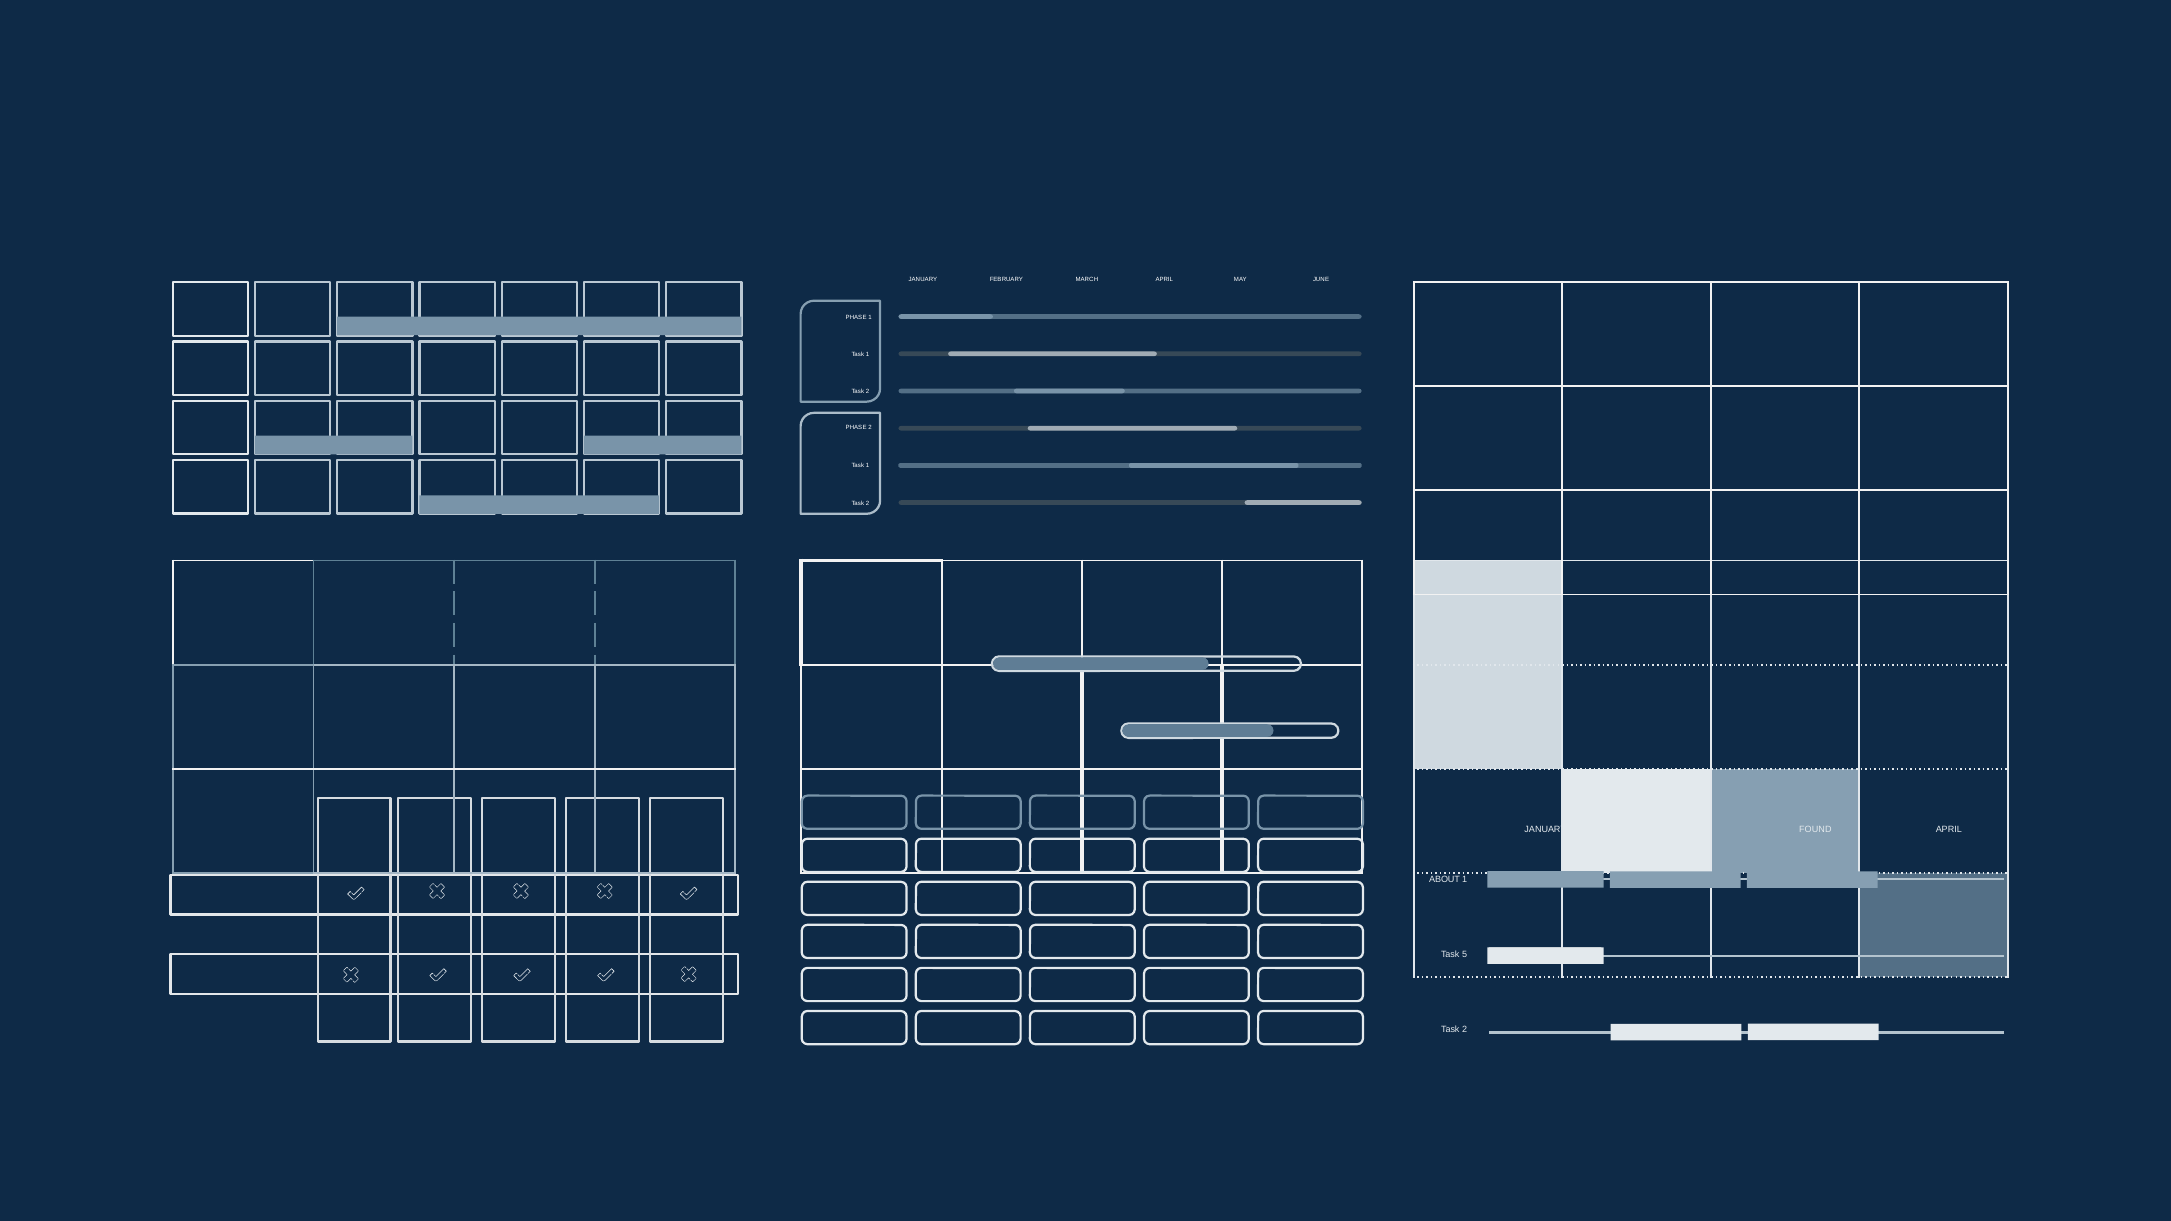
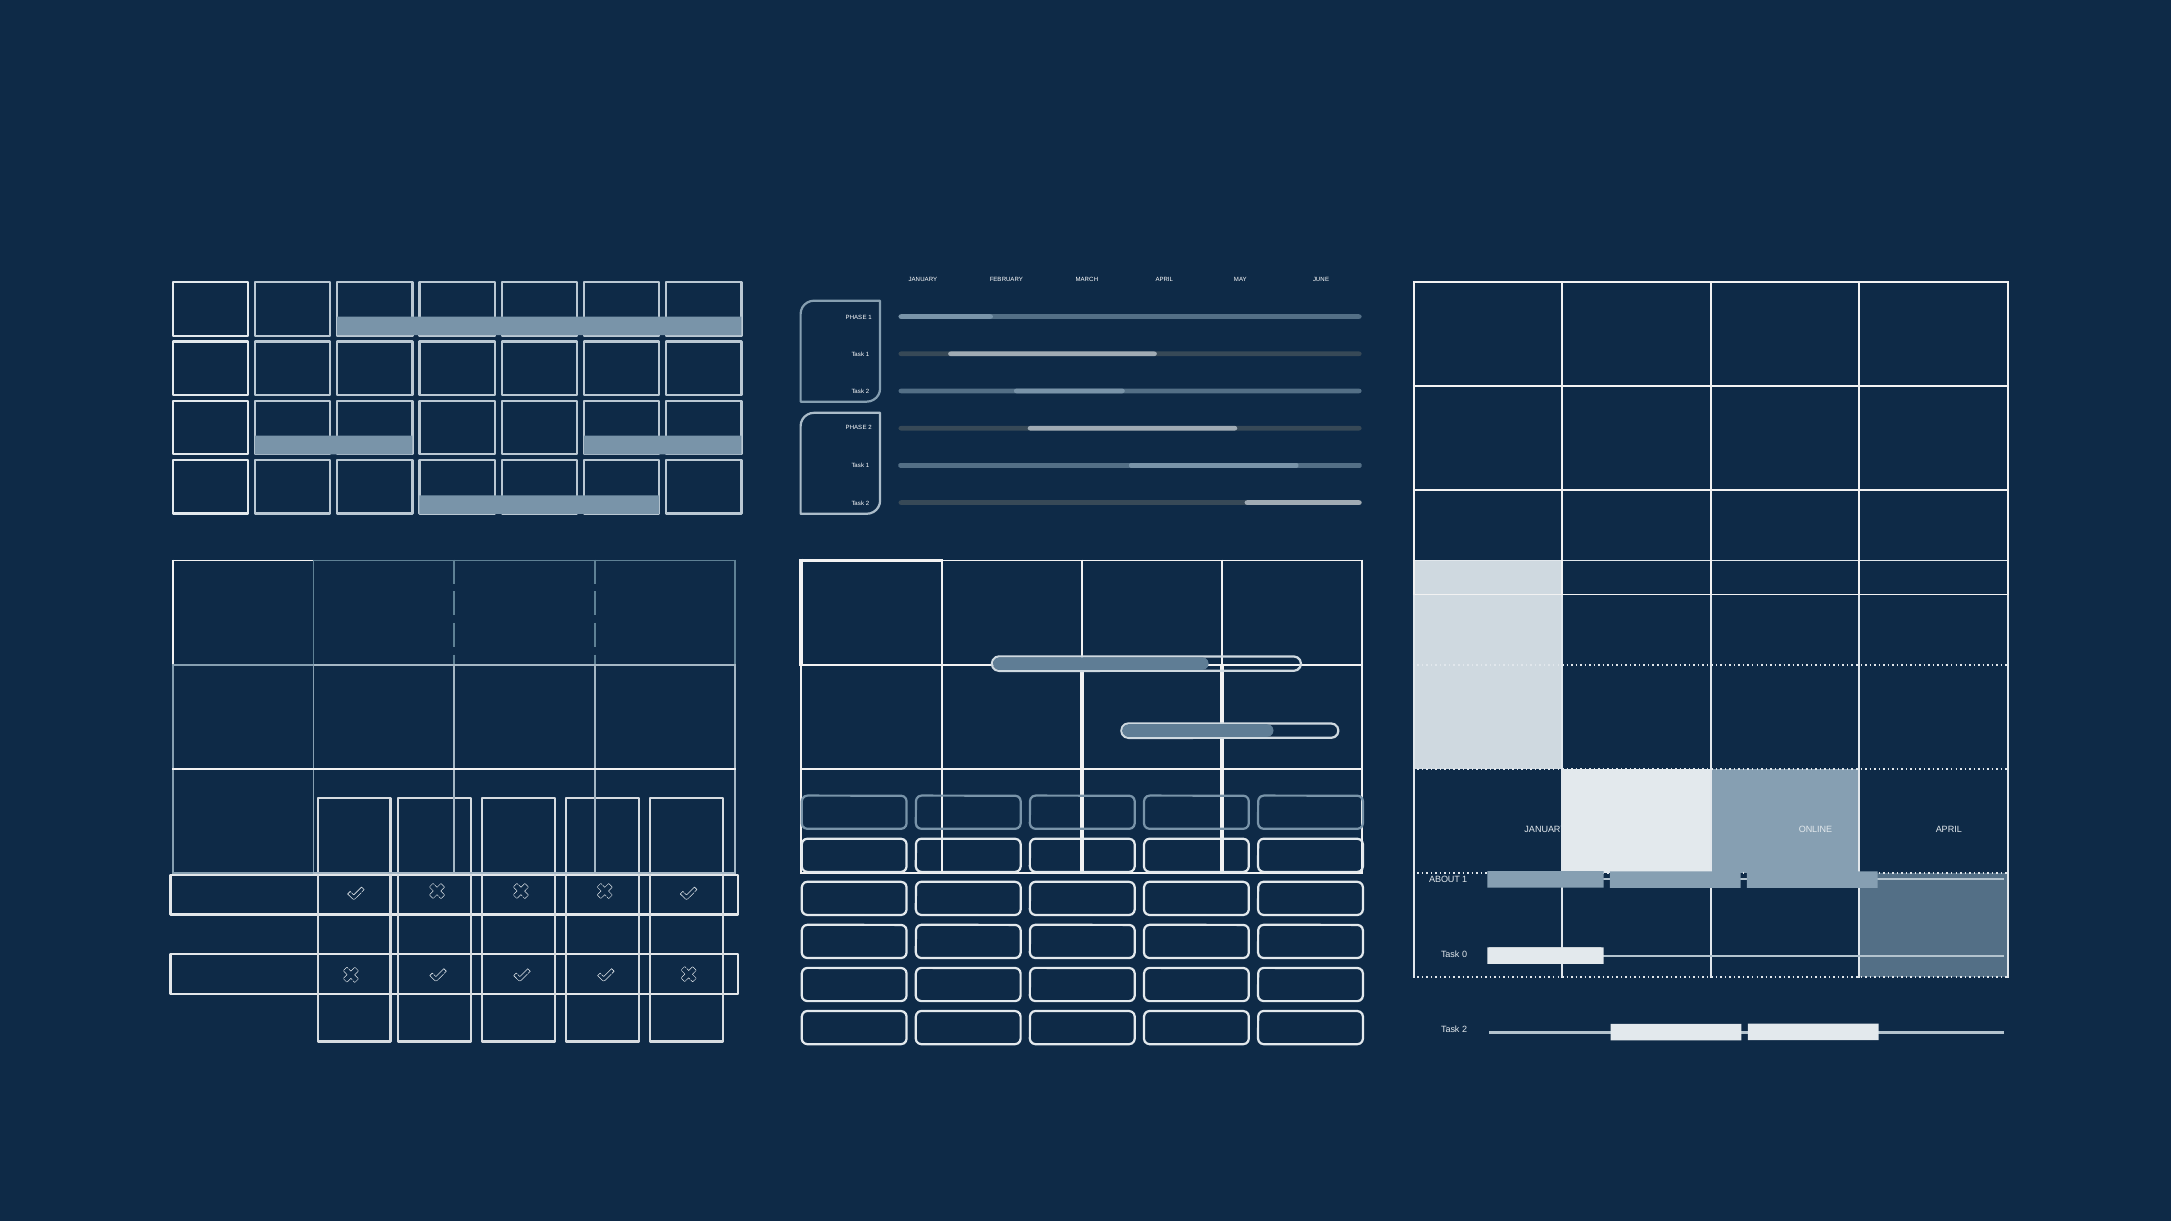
FOUND: FOUND -> ONLINE (1815, 830)
5: 5 -> 0 (1465, 955)
